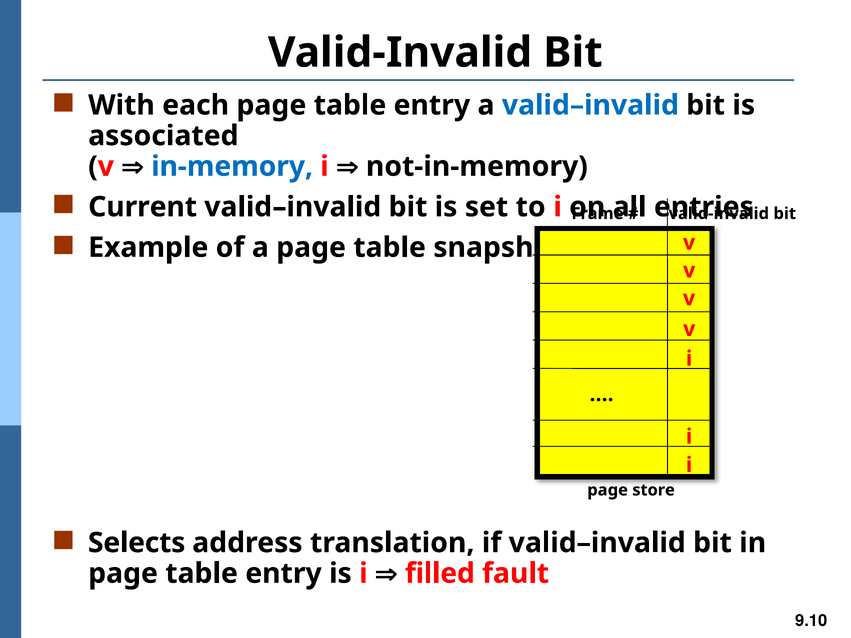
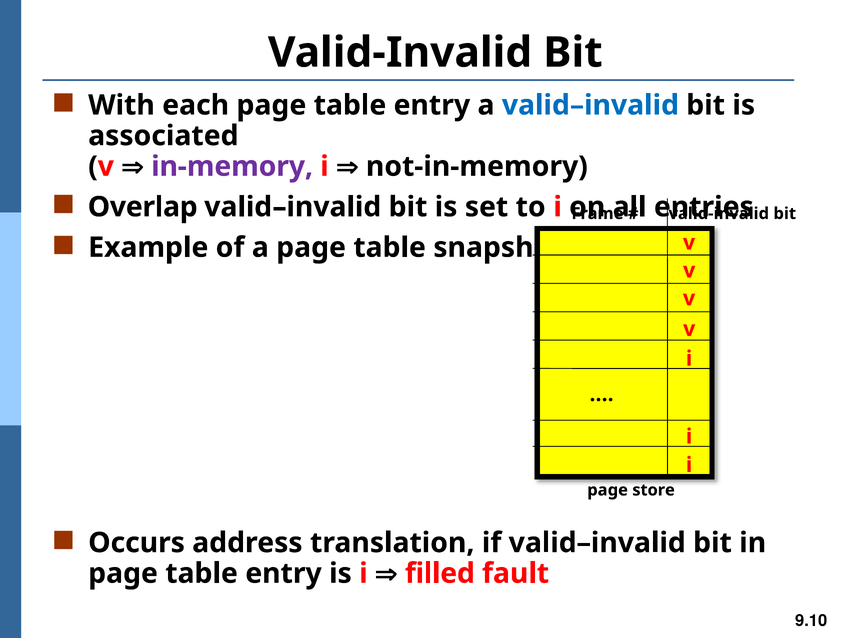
in-memory colour: blue -> purple (232, 166)
Current: Current -> Overlap (143, 207)
Selects: Selects -> Occurs (137, 543)
